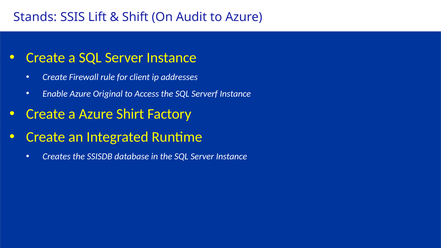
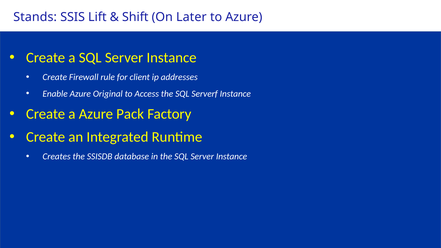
Audit: Audit -> Later (191, 17)
Shirt: Shirt -> Pack (130, 114)
